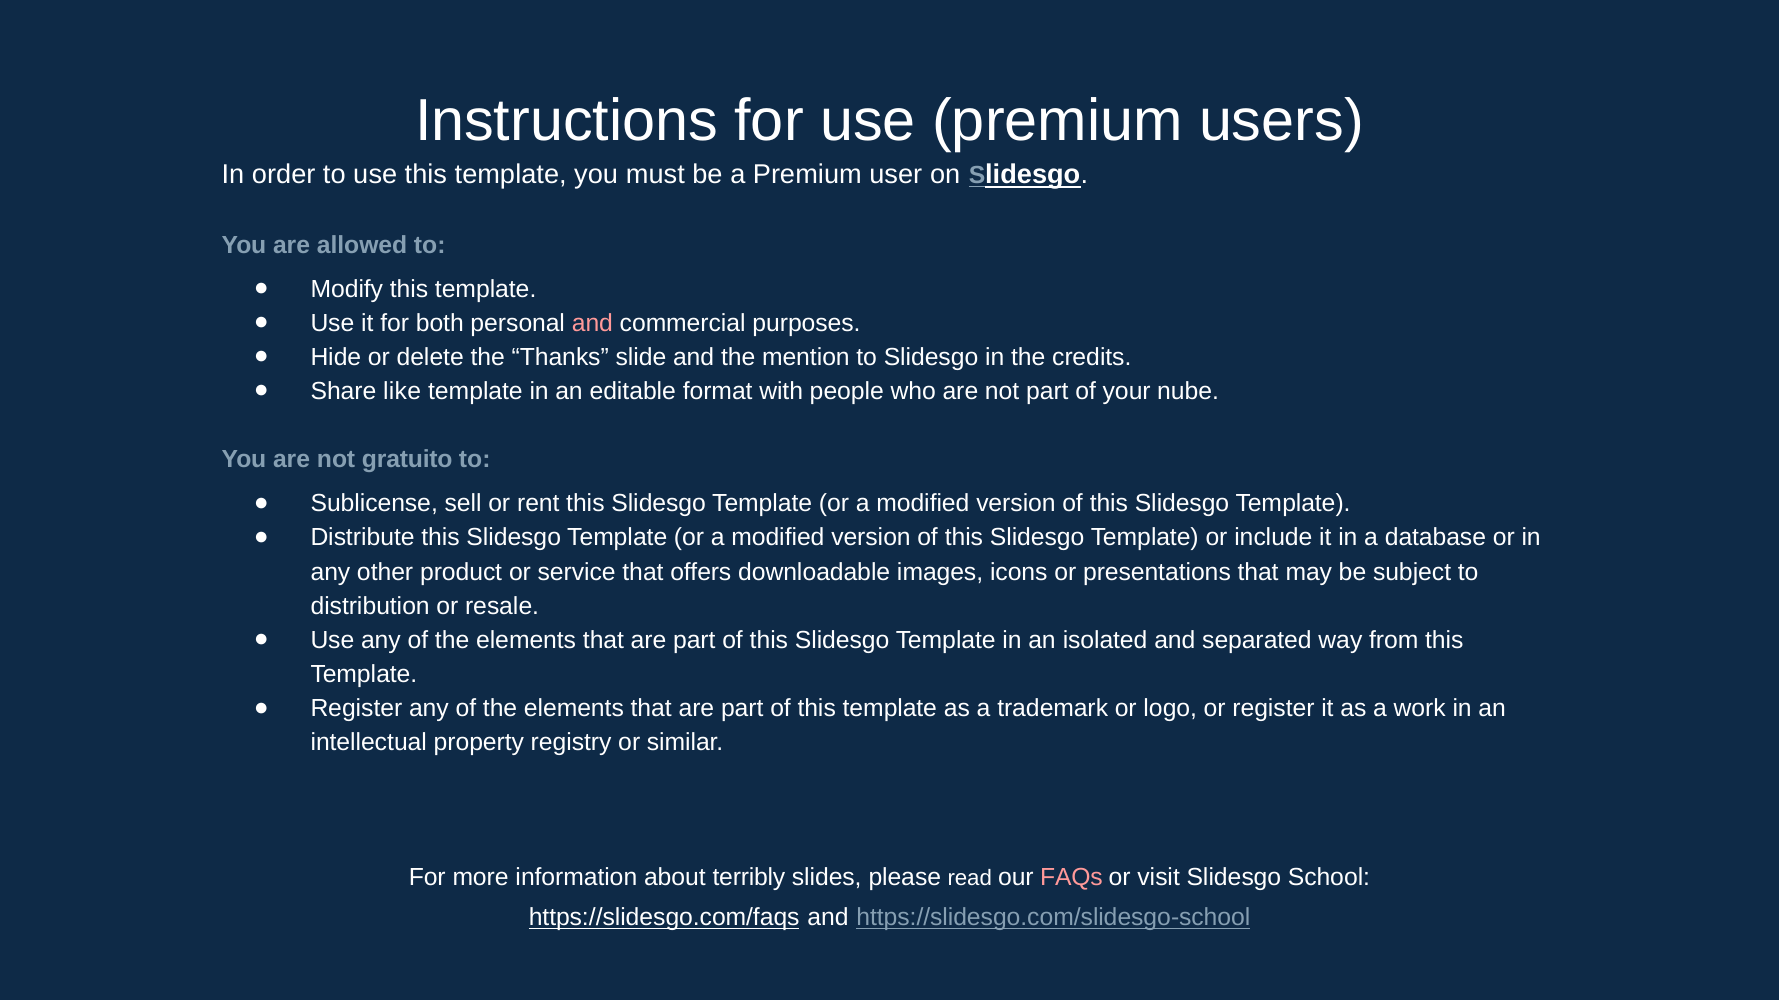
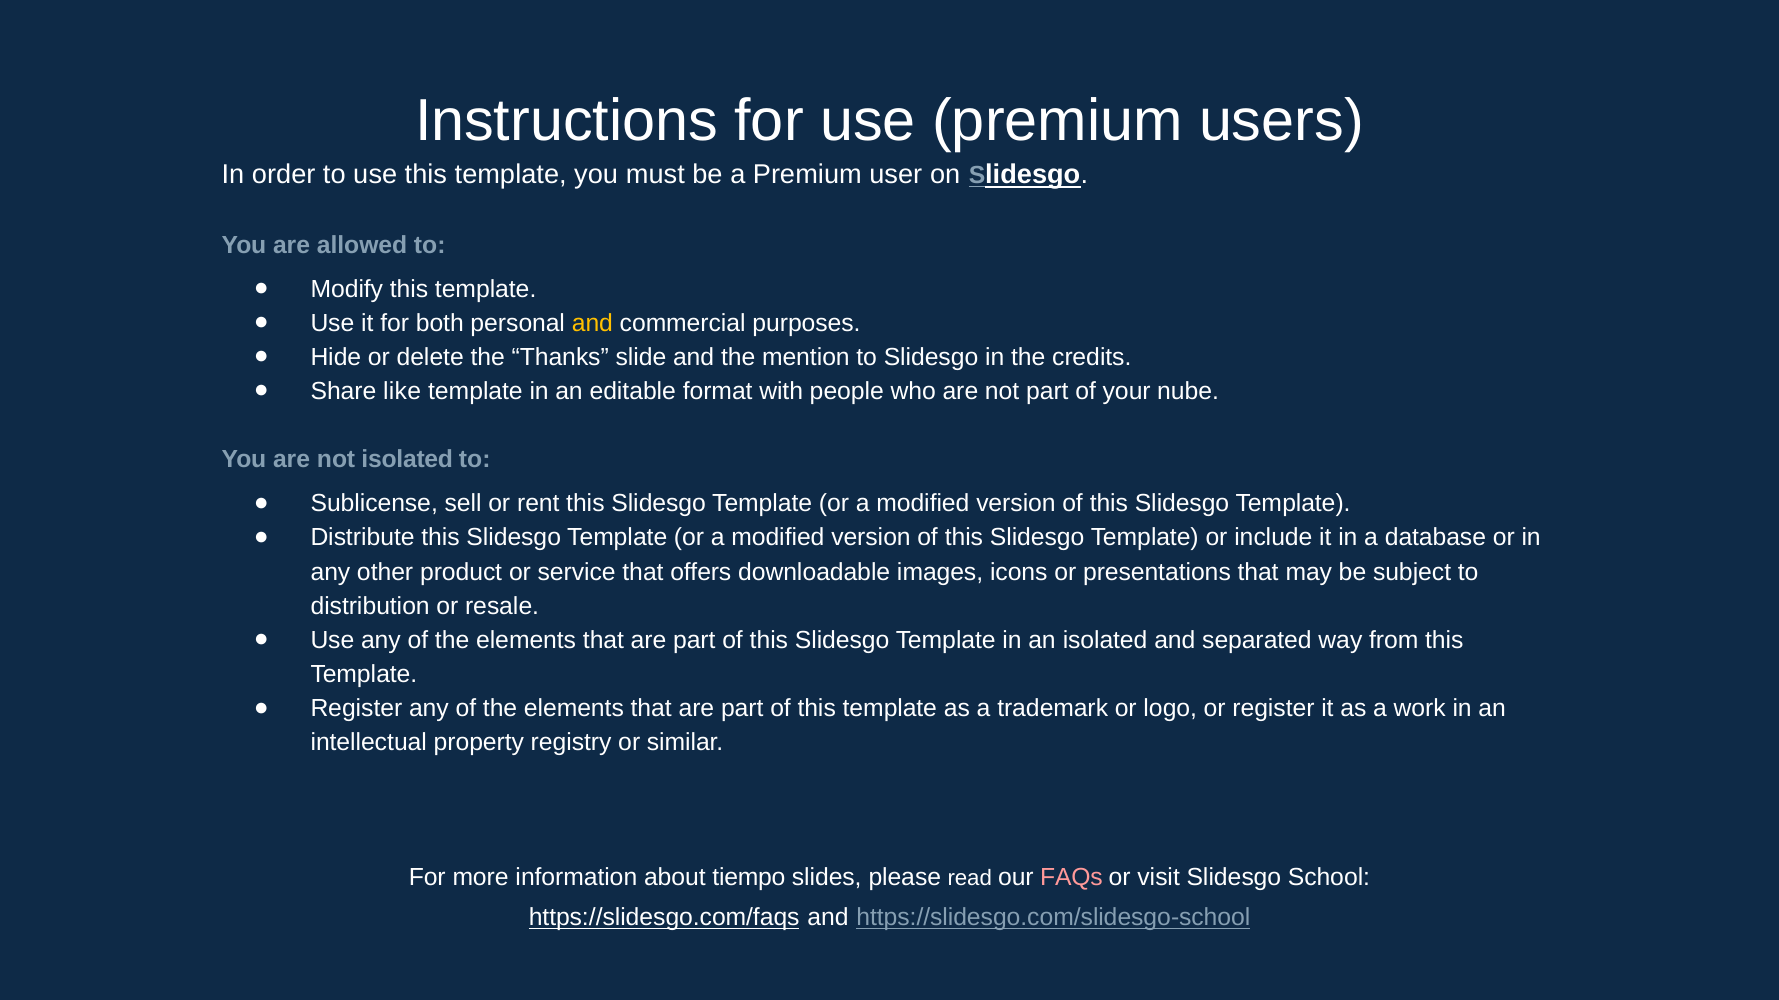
and colour: pink -> yellow (592, 323)
not gratuito: gratuito -> isolated (407, 460)
terribly: terribly -> tiempo (749, 878)
